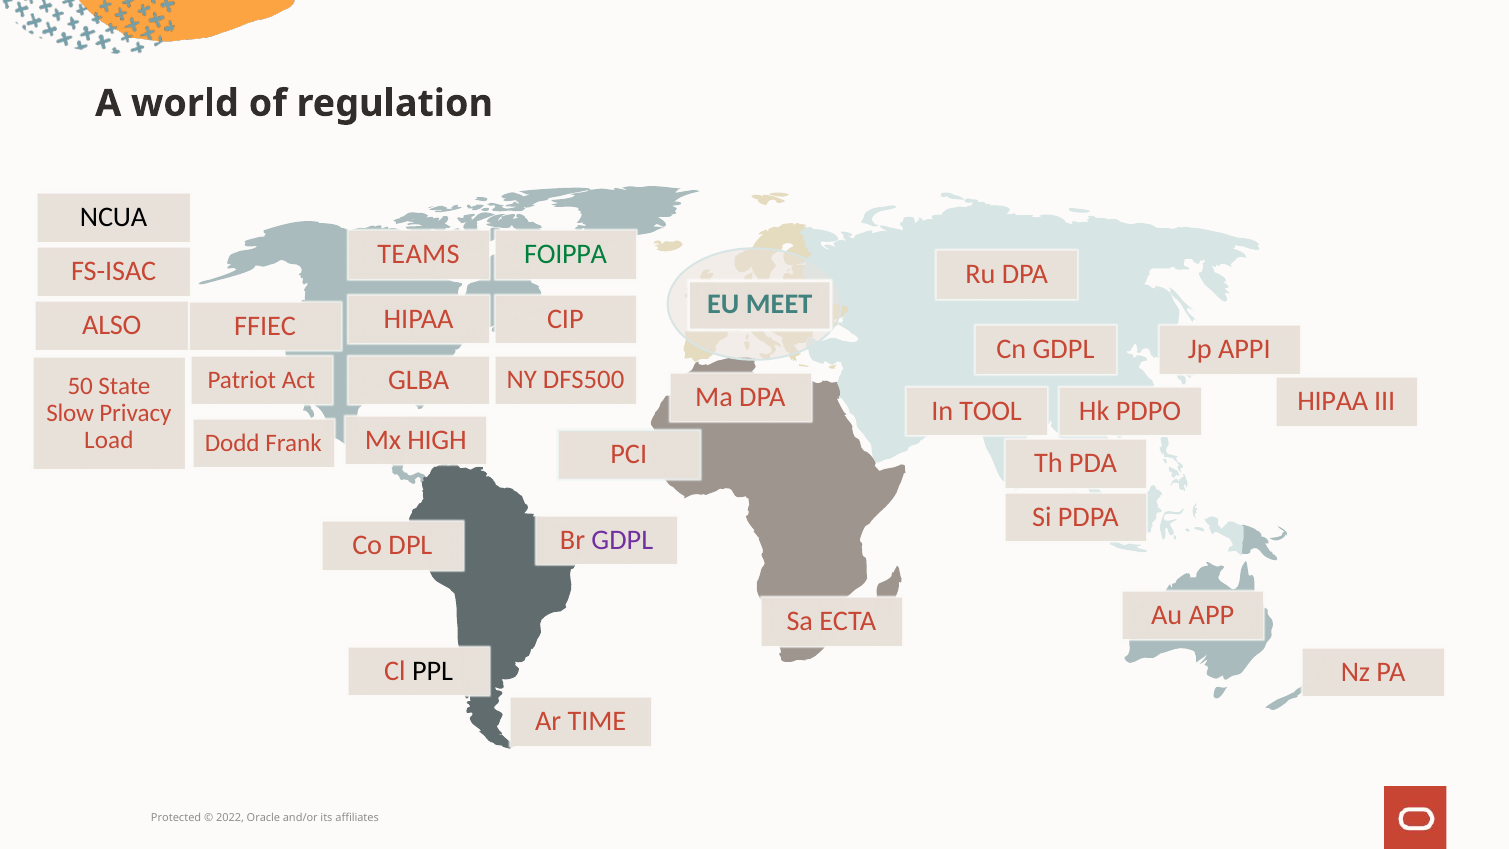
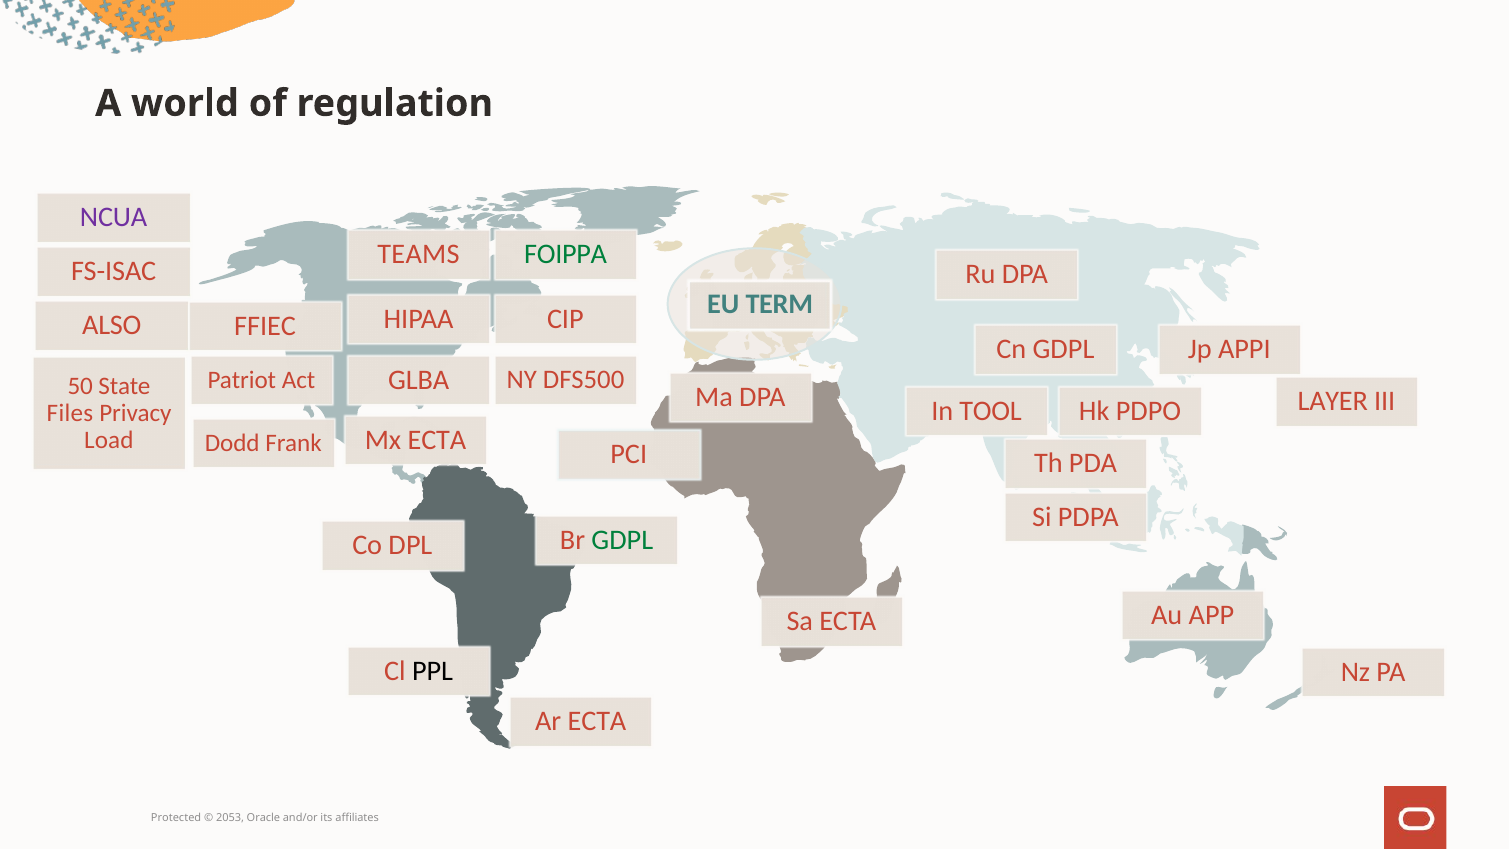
NCUA colour: black -> purple (114, 218)
MEET: MEET -> TERM (779, 305)
HIPAA: HIPAA -> LAYER (1333, 401)
Slow: Slow -> Files (70, 413)
Mx HIGH: HIGH -> ECTA (437, 440)
GDPL colour: purple -> green (622, 540)
Ar TIME: TIME -> ECTA (597, 721)
2022: 2022 -> 2053 (230, 818)
